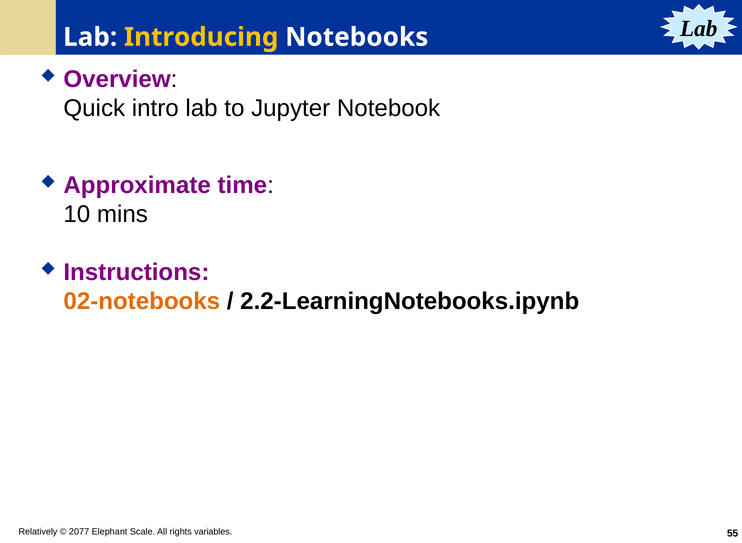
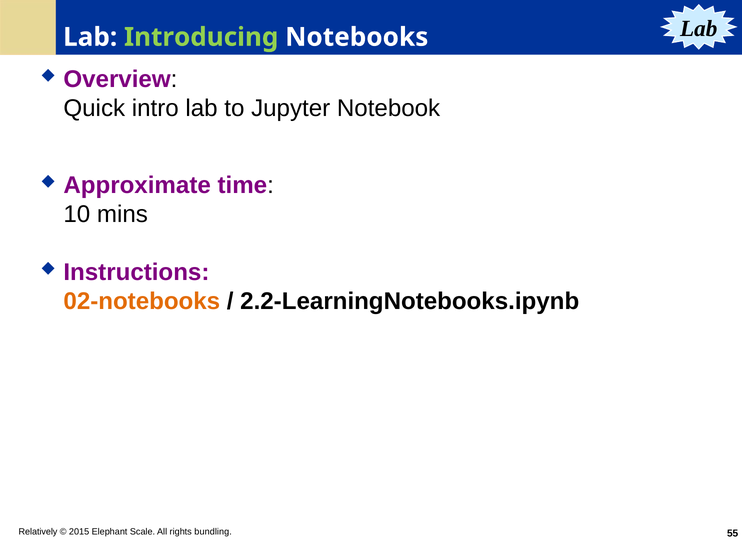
Introducing colour: yellow -> light green (201, 37)
2077: 2077 -> 2015 (79, 532)
variables: variables -> bundling (213, 532)
